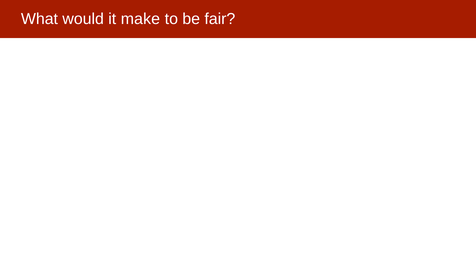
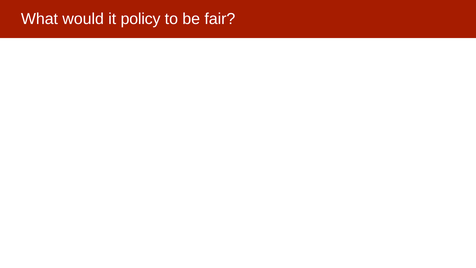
make: make -> policy (141, 19)
